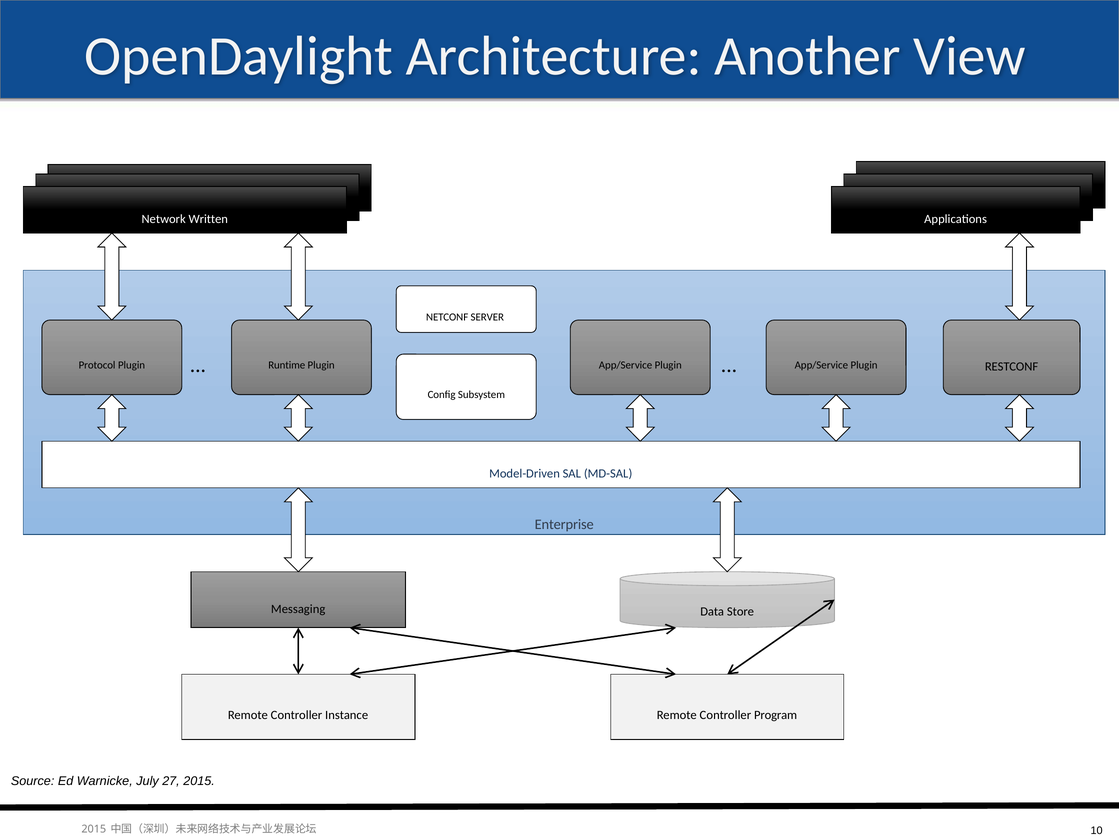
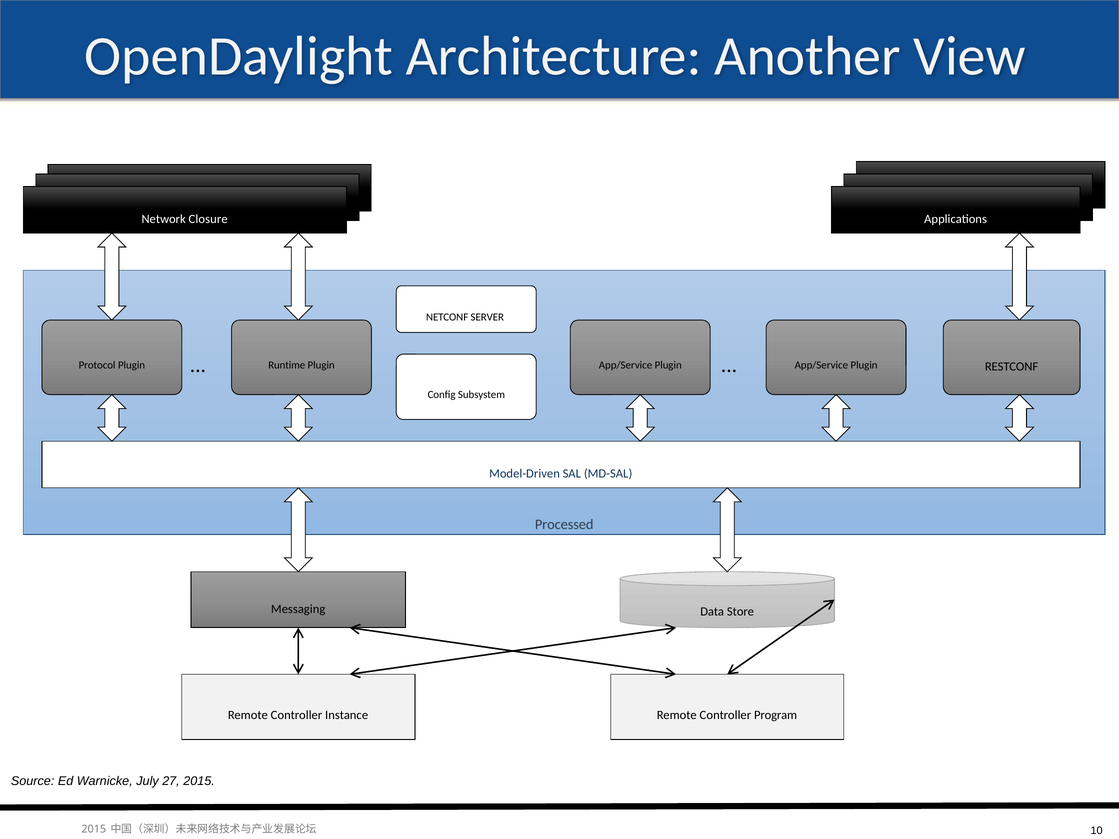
Written: Written -> Closure (208, 219)
Enterprise: Enterprise -> Processed (564, 524)
